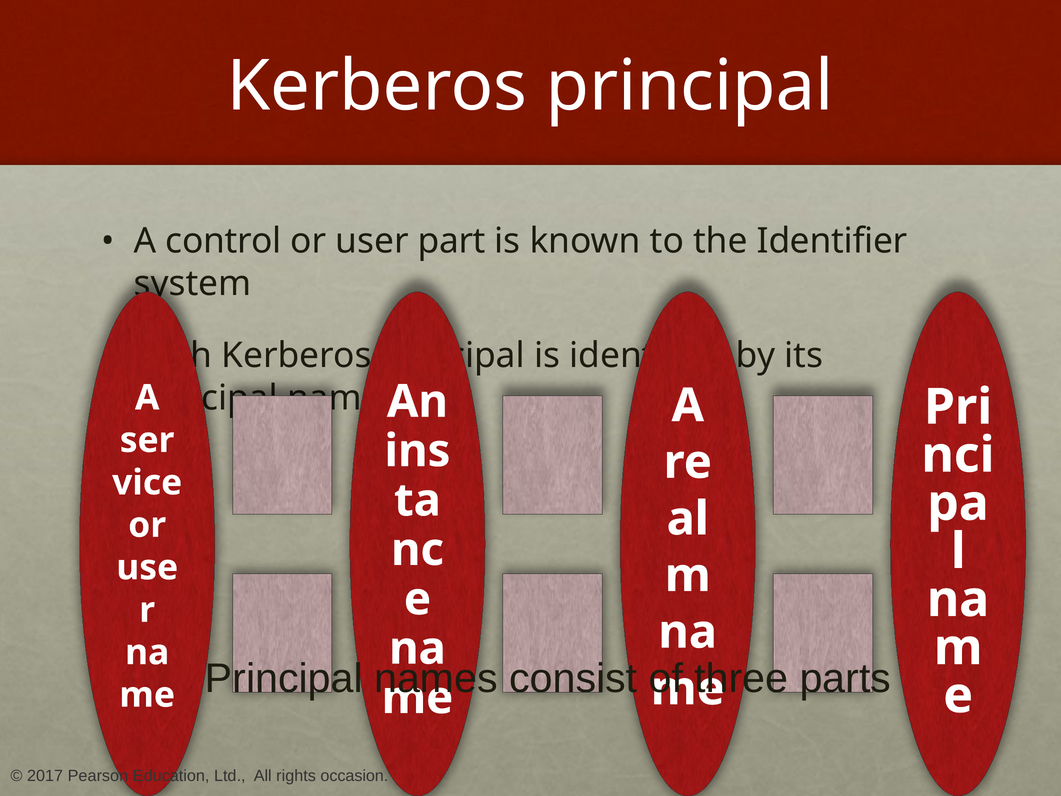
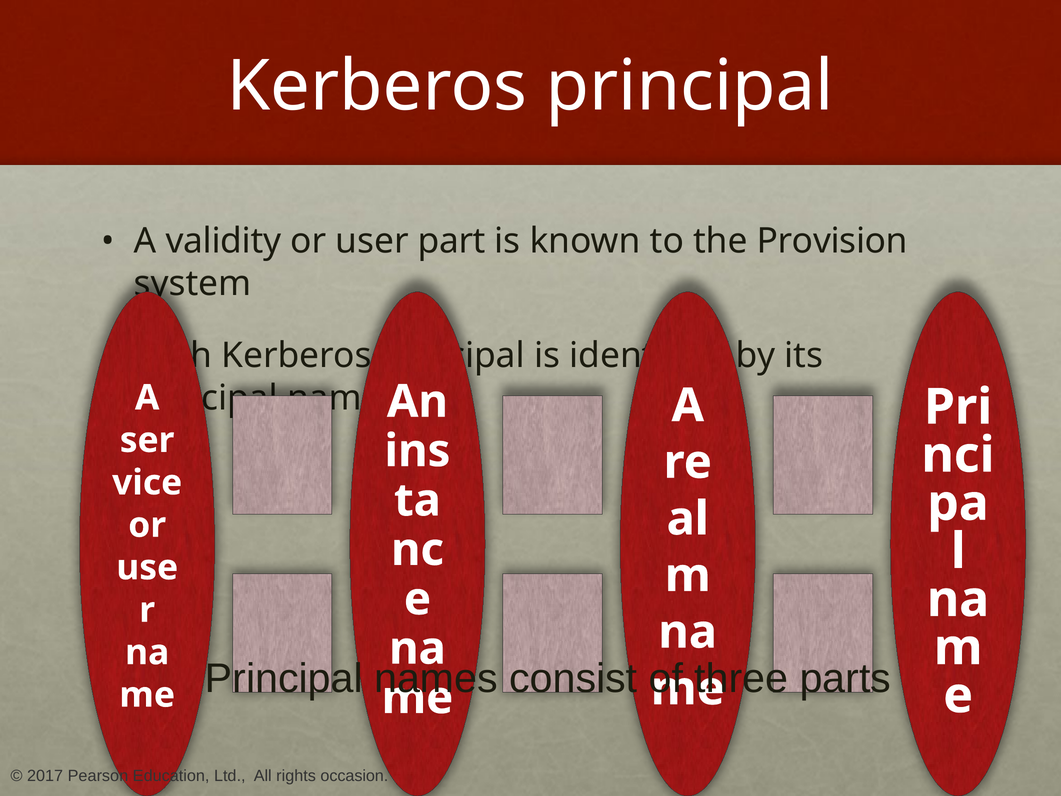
control: control -> validity (223, 241)
Identifier: Identifier -> Provision (832, 241)
